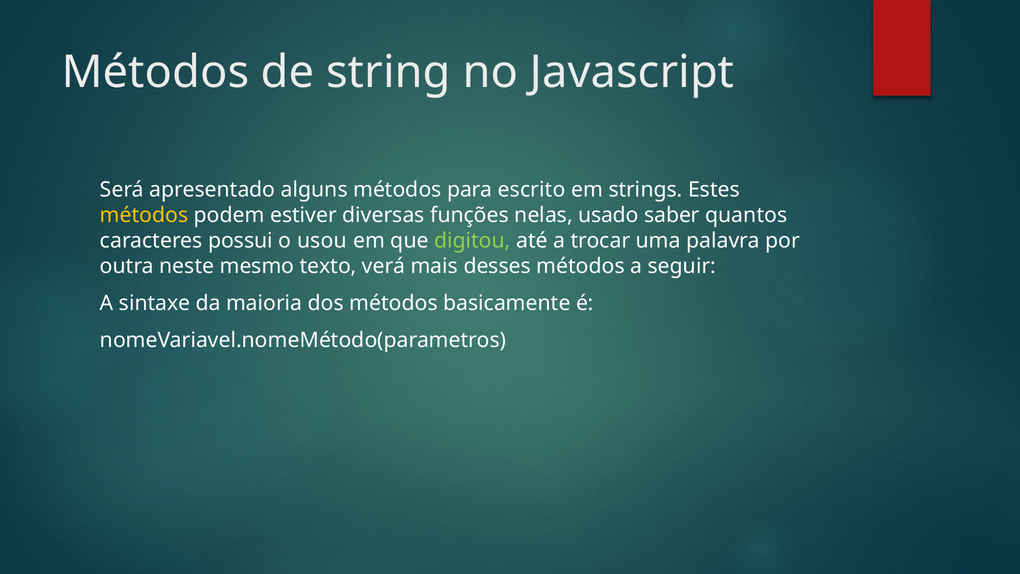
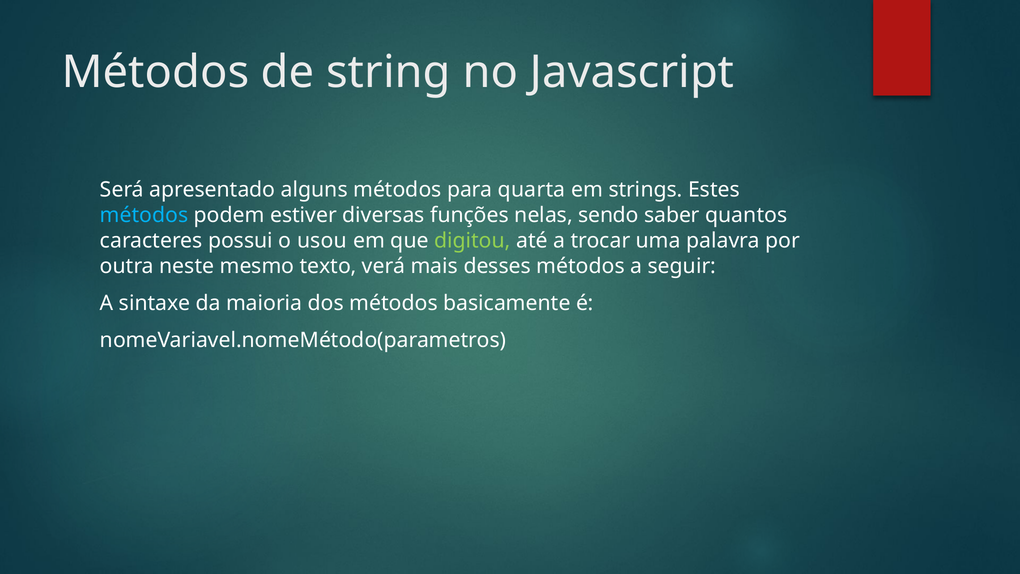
escrito: escrito -> quarta (532, 190)
métodos colour: yellow -> light blue (144, 215)
usado: usado -> sendo (609, 215)
